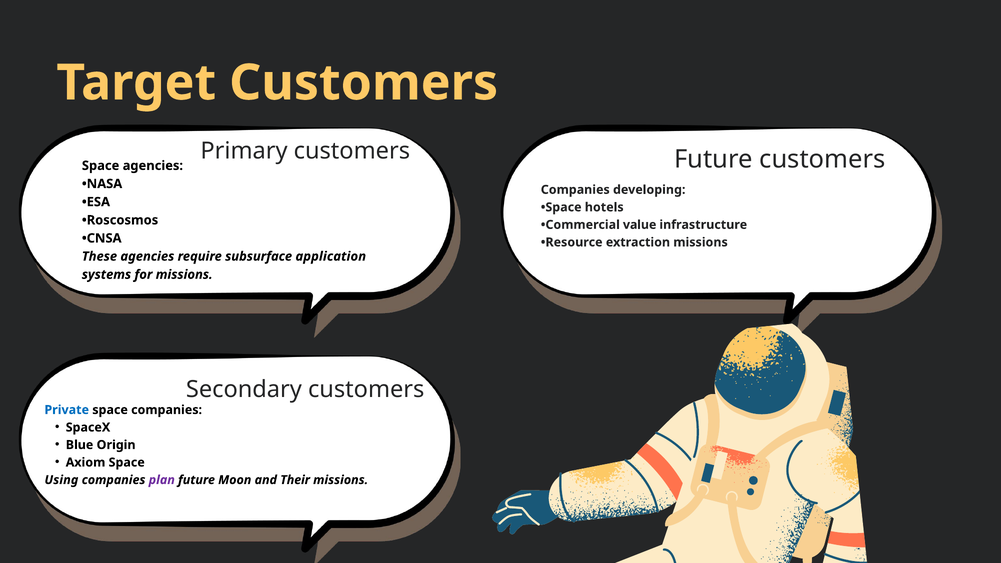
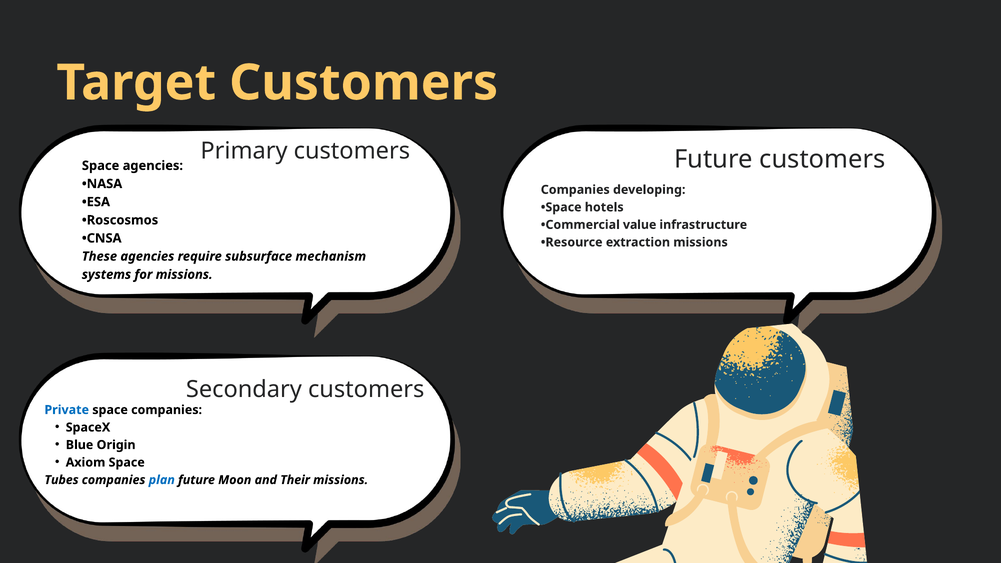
application: application -> mechanism (331, 256)
Using: Using -> Tubes (62, 480)
plan colour: purple -> blue (162, 480)
